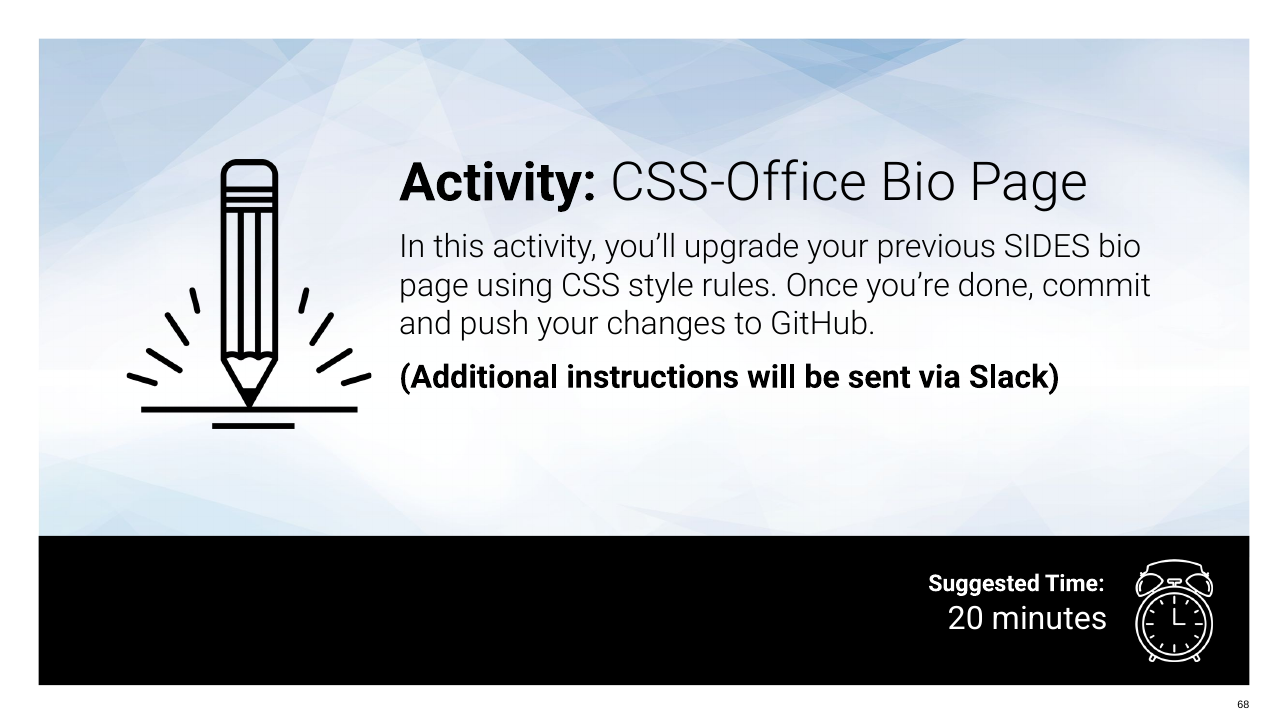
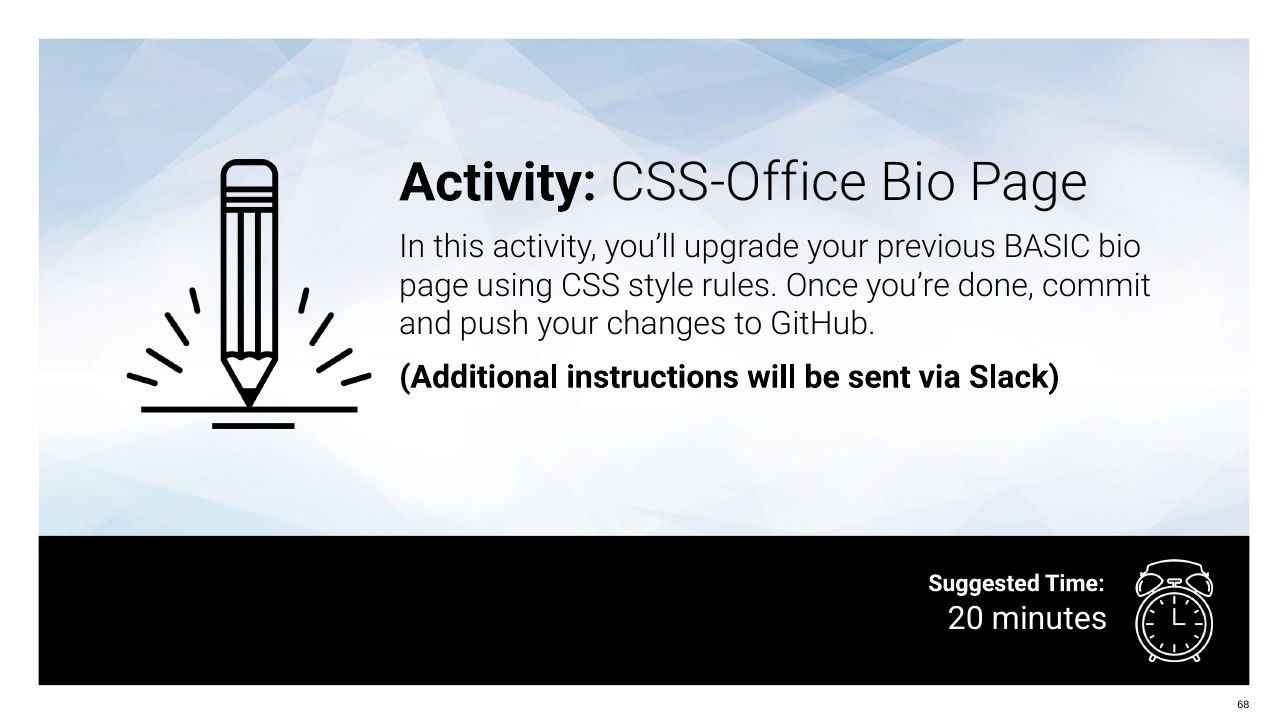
SIDES: SIDES -> BASIC (1047, 247)
